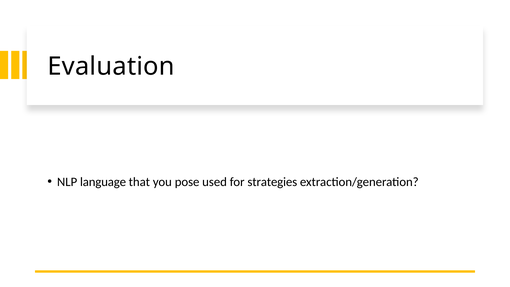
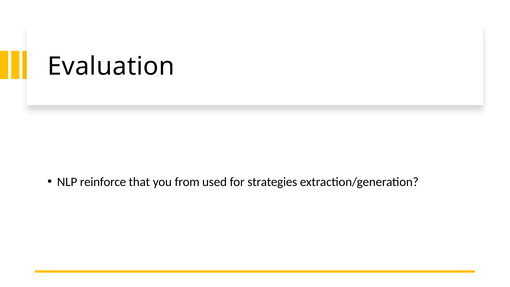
language: language -> reinforce (103, 182)
pose: pose -> from (187, 182)
